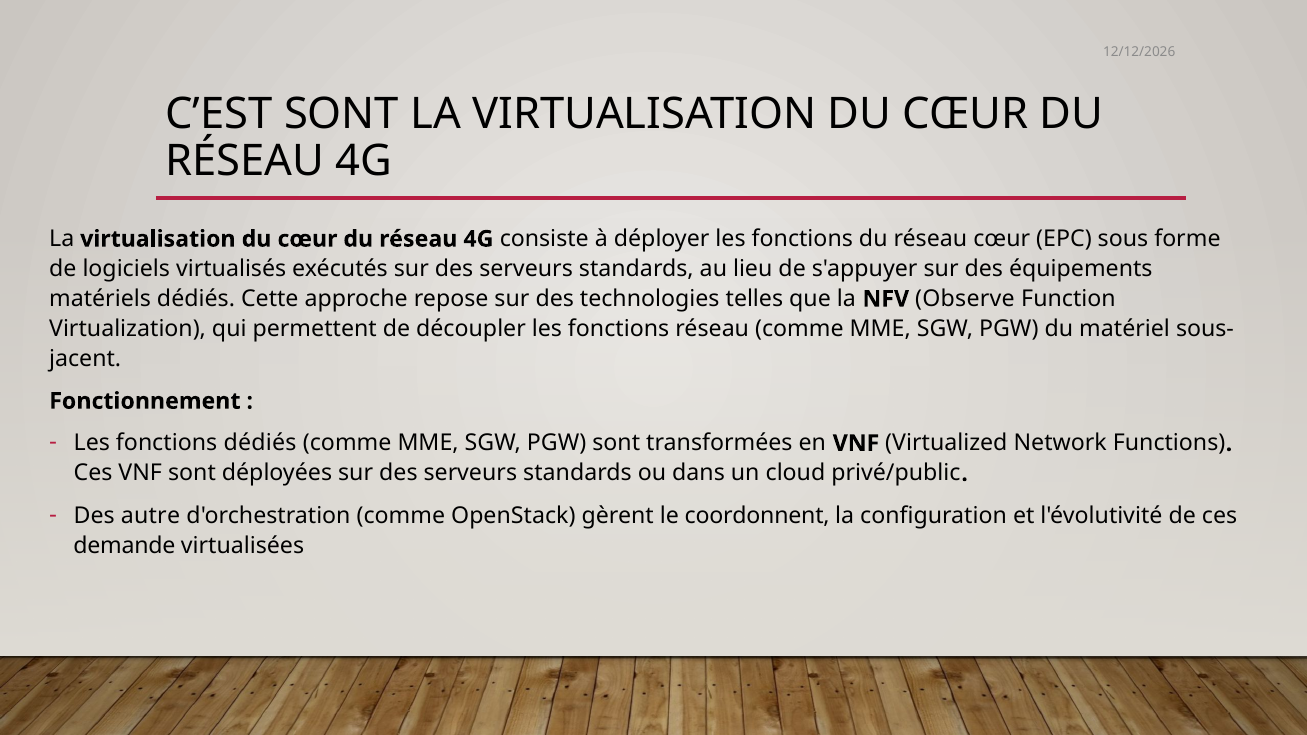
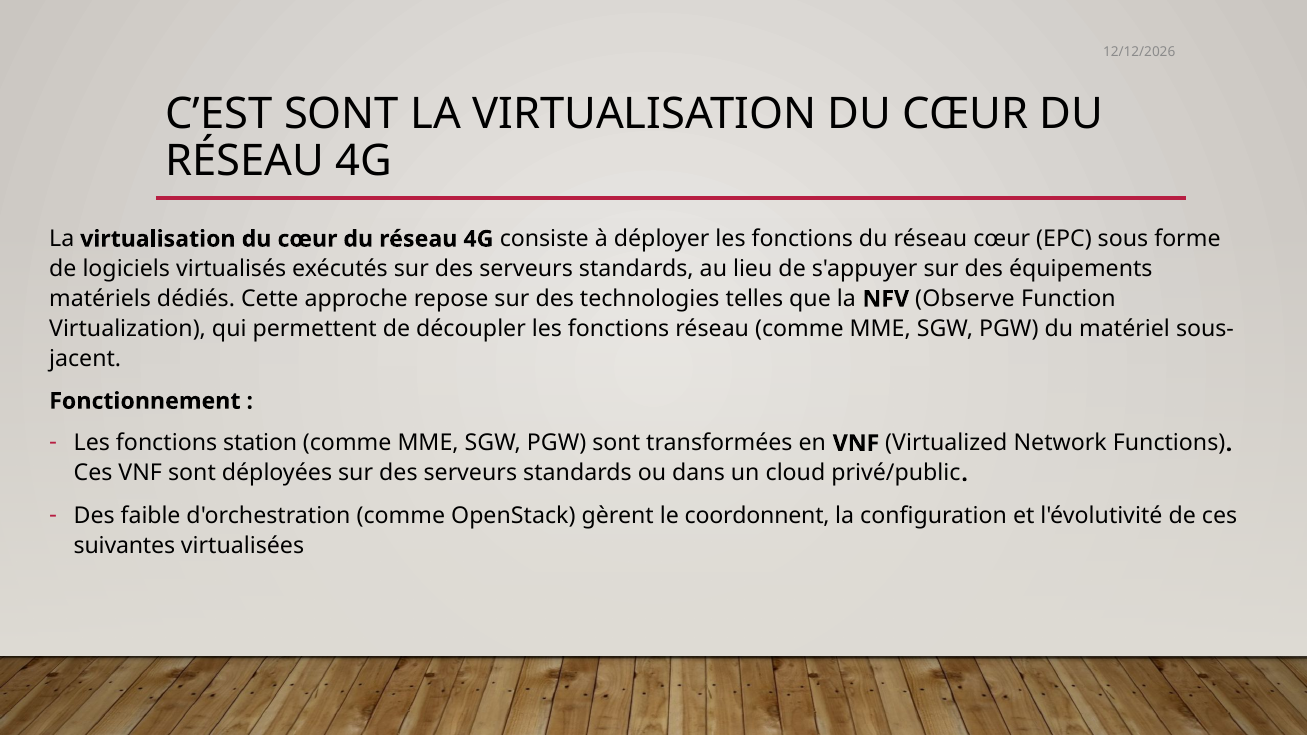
fonctions dédiés: dédiés -> station (260, 443)
autre: autre -> faible (151, 516)
demande: demande -> suivantes (124, 546)
